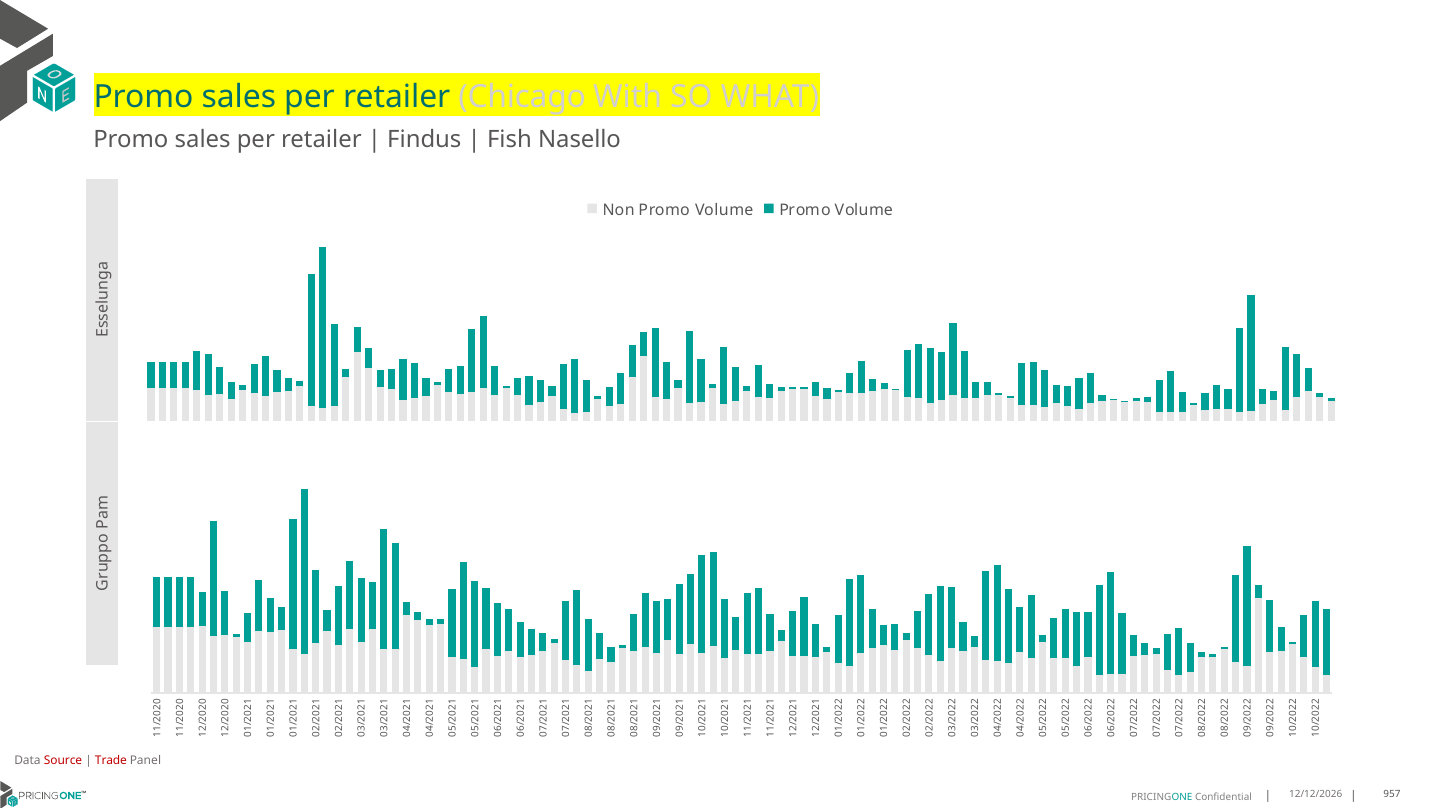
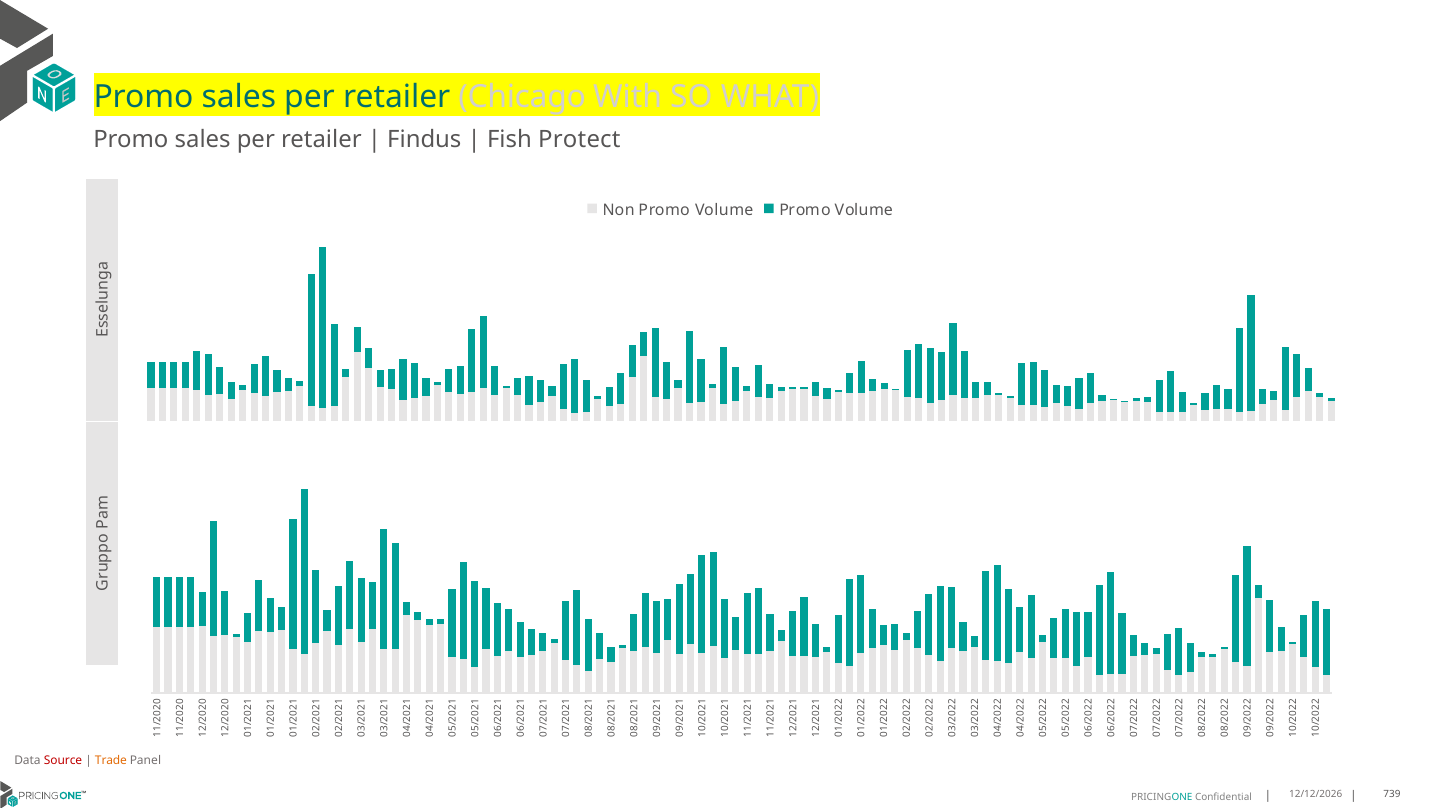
Nasello: Nasello -> Protect (579, 140)
Trade colour: red -> orange (111, 761)
957: 957 -> 739 (1392, 794)
